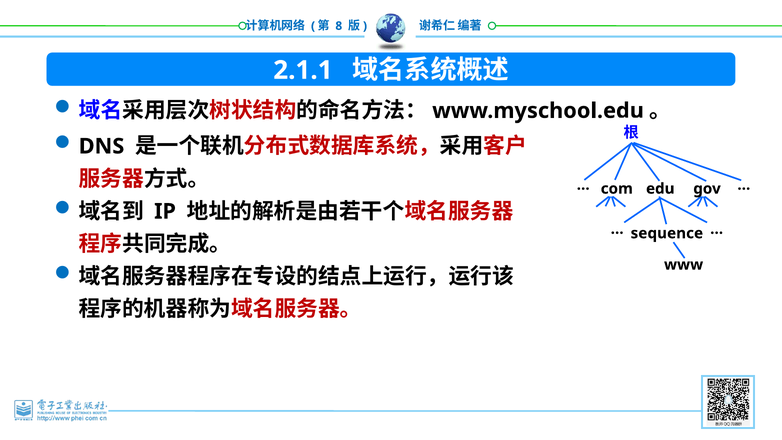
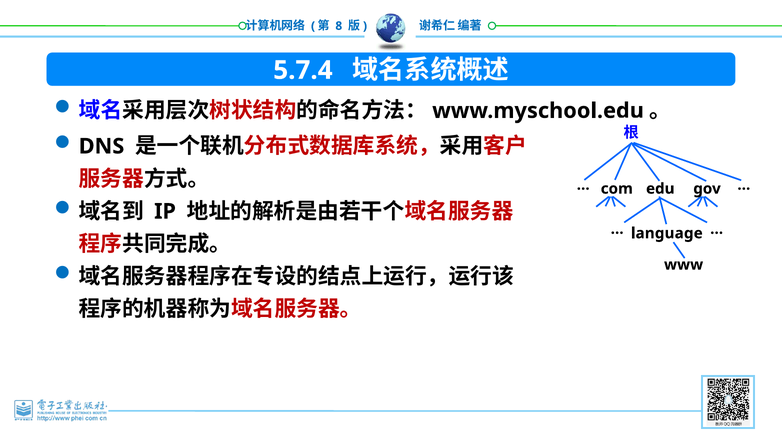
2.1.1: 2.1.1 -> 5.7.4 (303, 70)
sequence: sequence -> language (667, 233)
